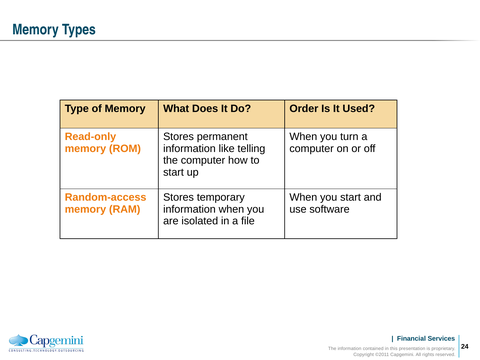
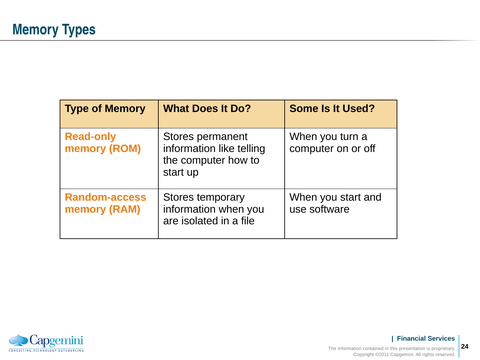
Order: Order -> Some (304, 108)
